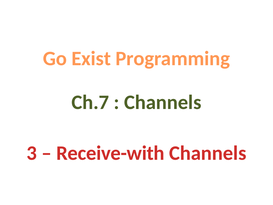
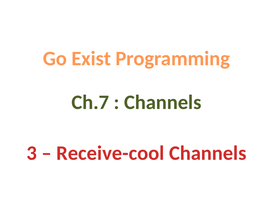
Receive-with: Receive-with -> Receive-cool (110, 153)
